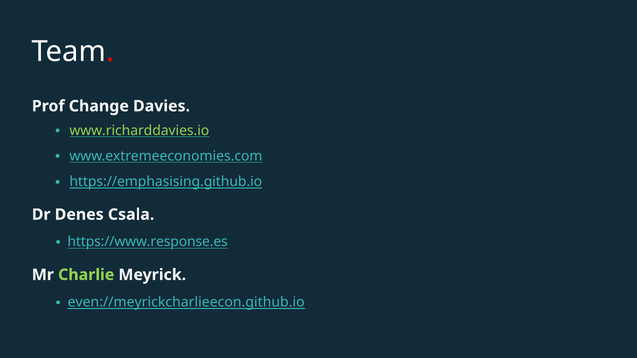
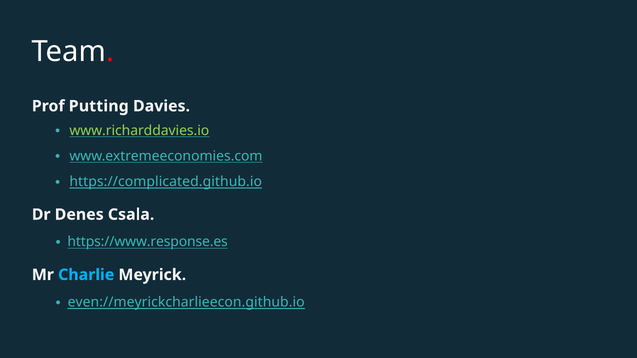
Change: Change -> Putting (99, 106)
https://emphasising.github.io: https://emphasising.github.io -> https://complicated.github.io (166, 182)
Charlie colour: light green -> light blue (86, 275)
